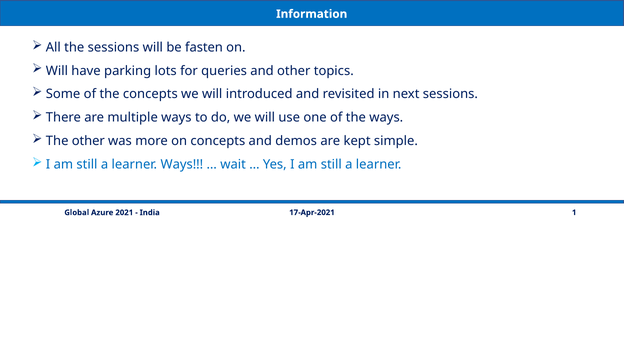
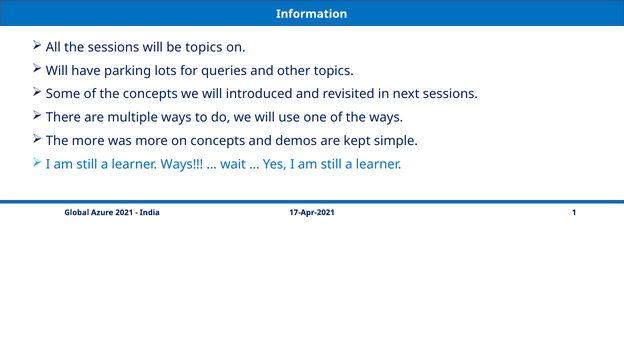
be fasten: fasten -> topics (204, 47)
The other: other -> more (88, 141)
